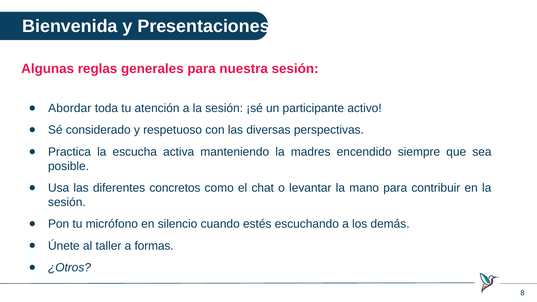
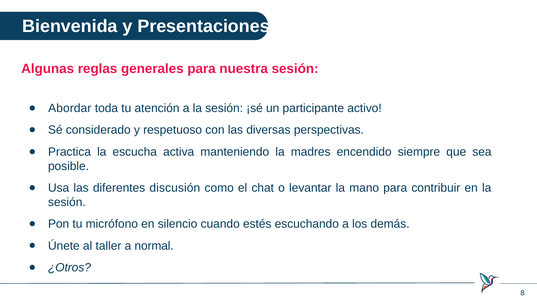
concretos: concretos -> discusión (175, 188)
formas: formas -> normal (154, 246)
